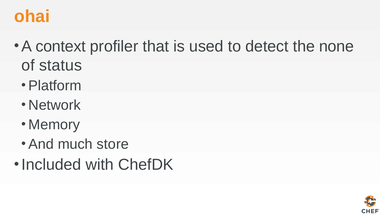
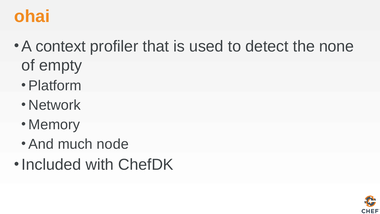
status: status -> empty (61, 65)
store: store -> node (113, 144)
